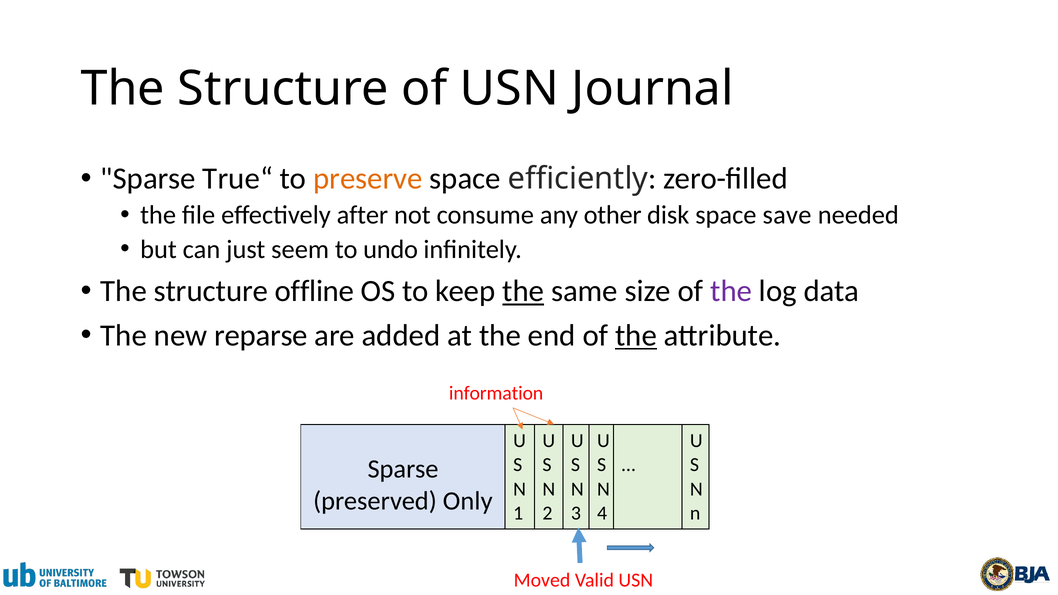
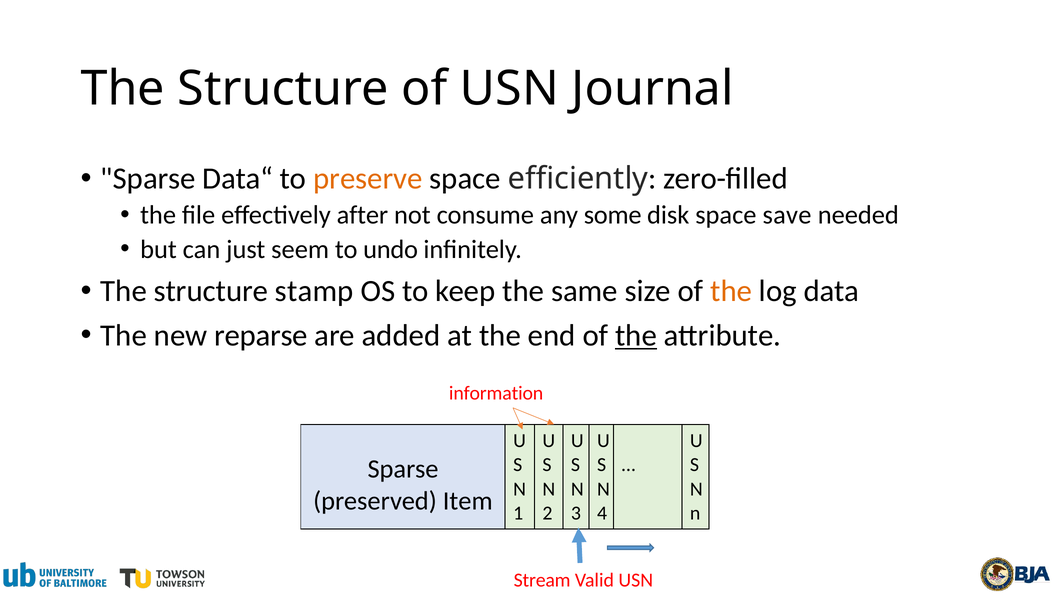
True“: True“ -> Data“ (238, 179)
other: other -> some (613, 215)
offline: offline -> stamp (314, 291)
the underline: present -> none (523, 291)
the colour: purple -> orange (731, 291)
Only: Only -> Item (468, 501)
Moved: Moved -> Stream (542, 580)
